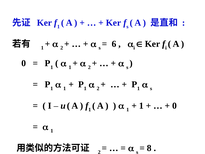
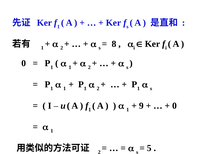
6: 6 -> 8 (114, 44)
1: 1 -> 9 (141, 106)
8: 8 -> 5 (149, 148)
